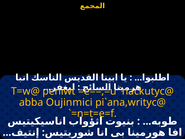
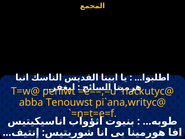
Oujinmici: Oujinmici -> Tenouwst (69, 102)
